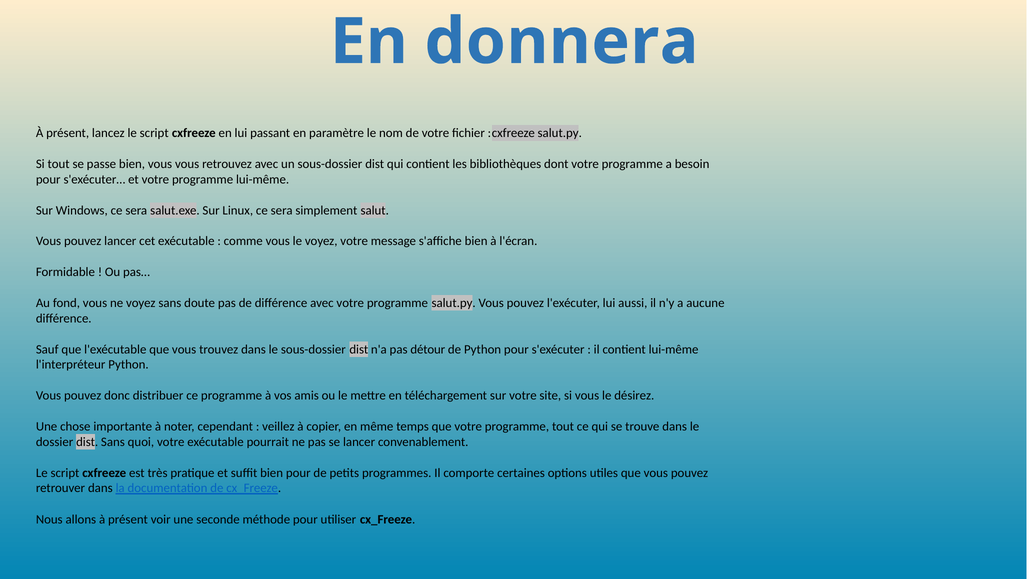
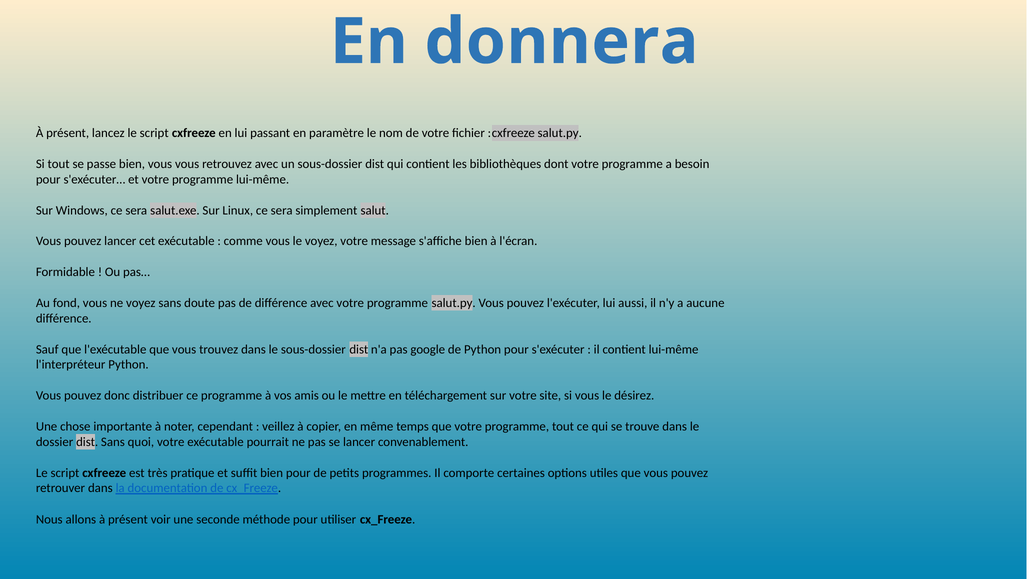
détour: détour -> google (428, 349)
